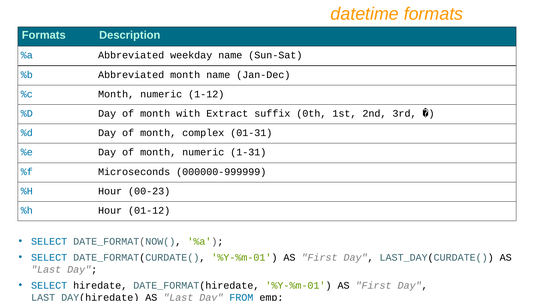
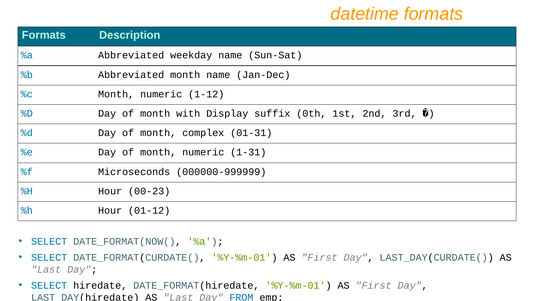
Extract: Extract -> Display (227, 113)
